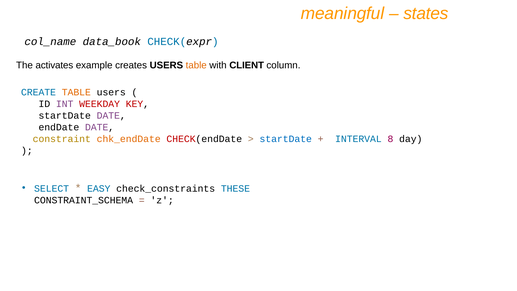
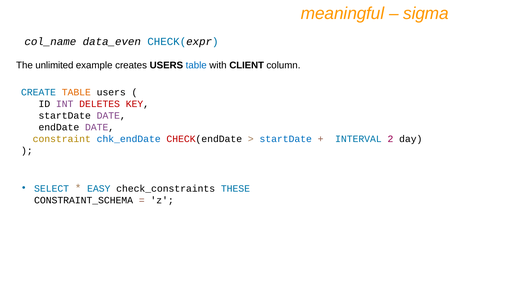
states: states -> sigma (426, 13)
data_book: data_book -> data_even (112, 42)
activates: activates -> unlimited (54, 65)
table colour: orange -> blue (196, 65)
WEEKDAY: WEEKDAY -> DELETES (100, 104)
chk_endDate colour: orange -> blue (129, 139)
8: 8 -> 2 (390, 139)
